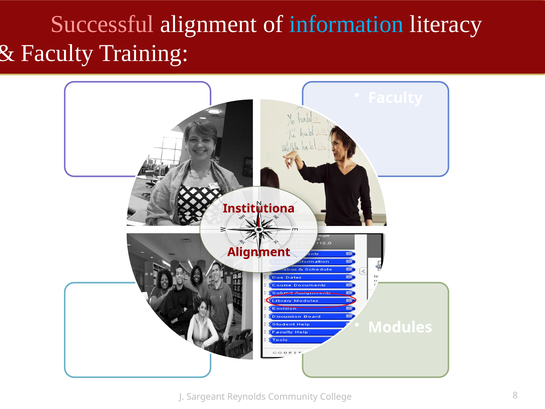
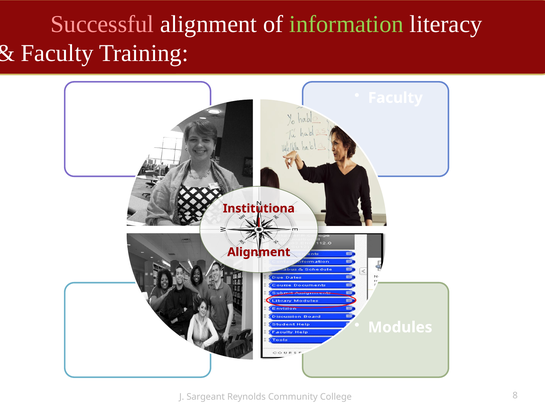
information colour: light blue -> light green (346, 24)
